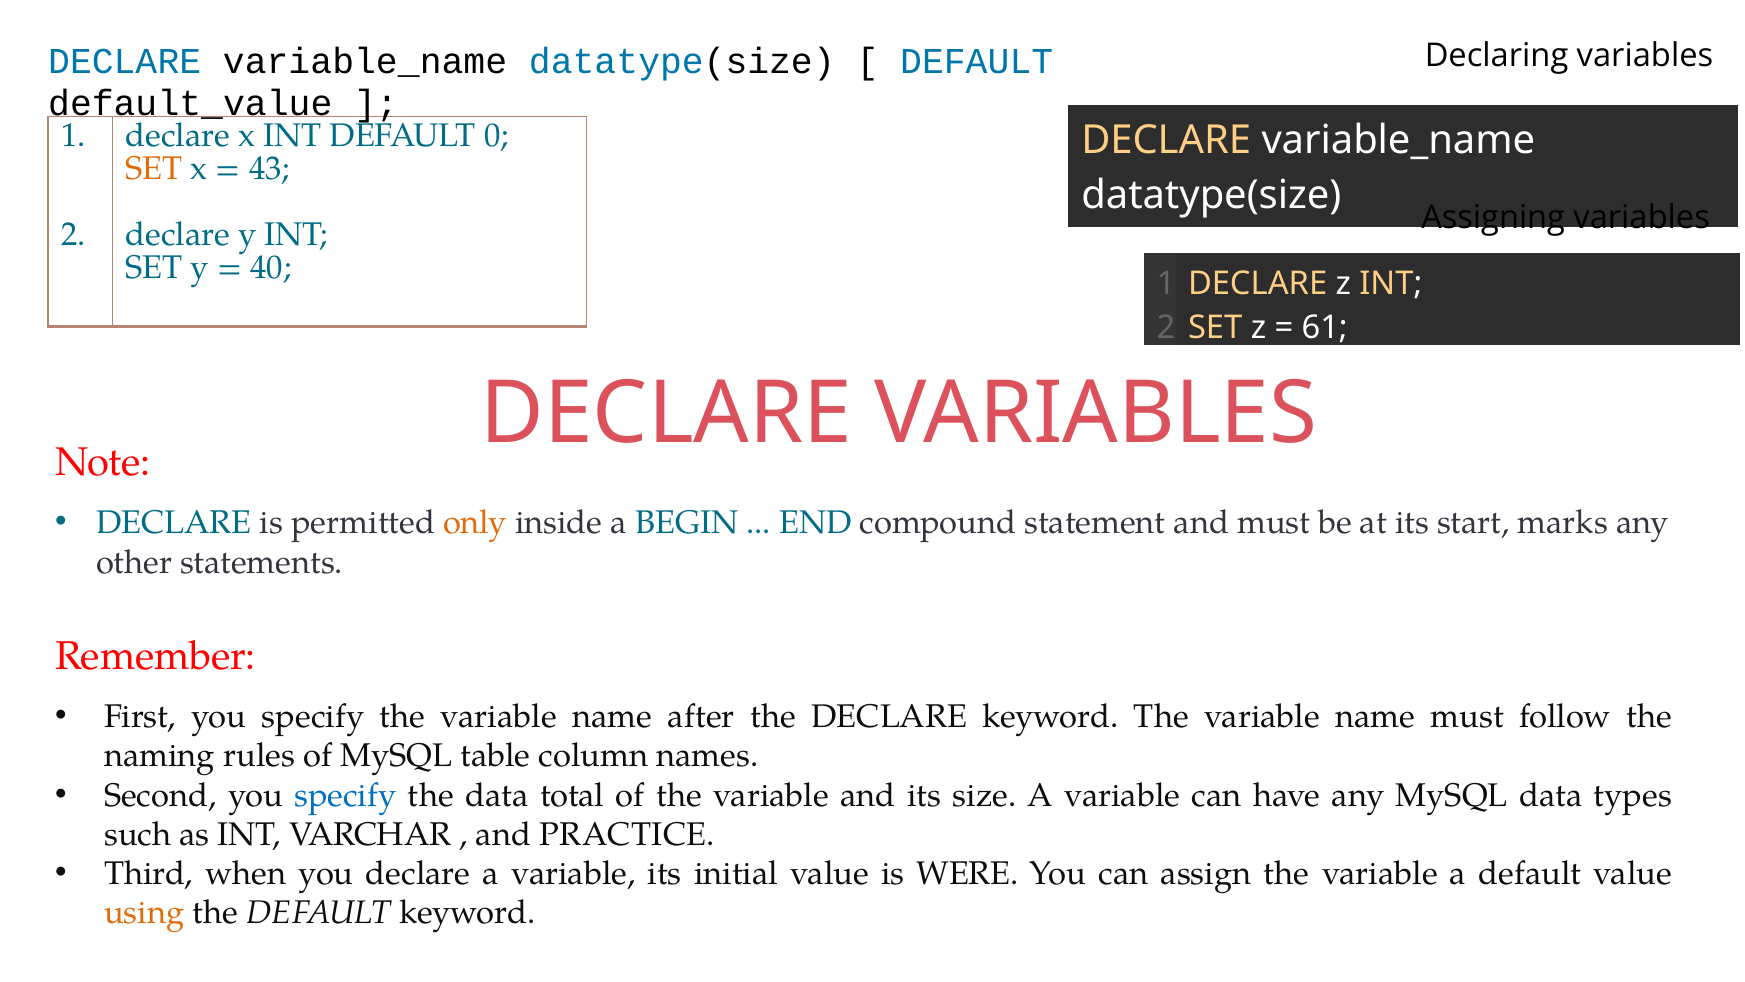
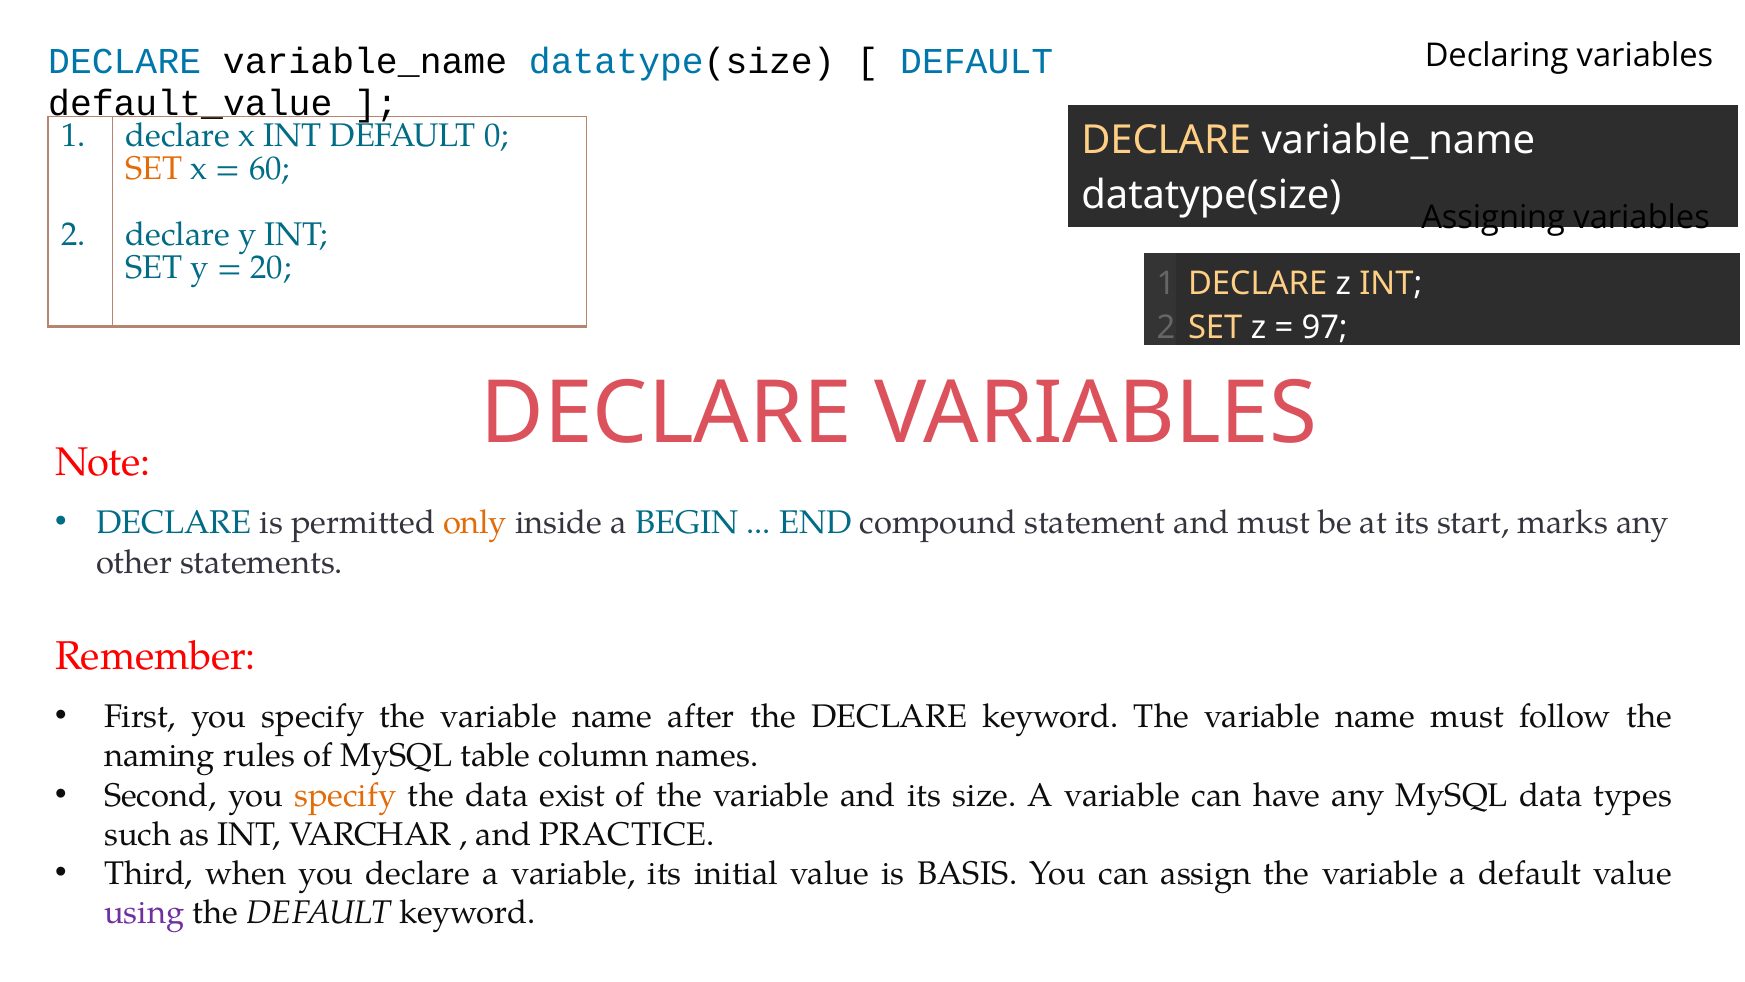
43: 43 -> 60 (270, 169)
40: 40 -> 20 (271, 268)
61: 61 -> 97 (1325, 328)
specify colour: blue -> orange (345, 795)
total: total -> exist (572, 795)
WERE: WERE -> BASIS (967, 873)
using colour: orange -> purple (144, 913)
